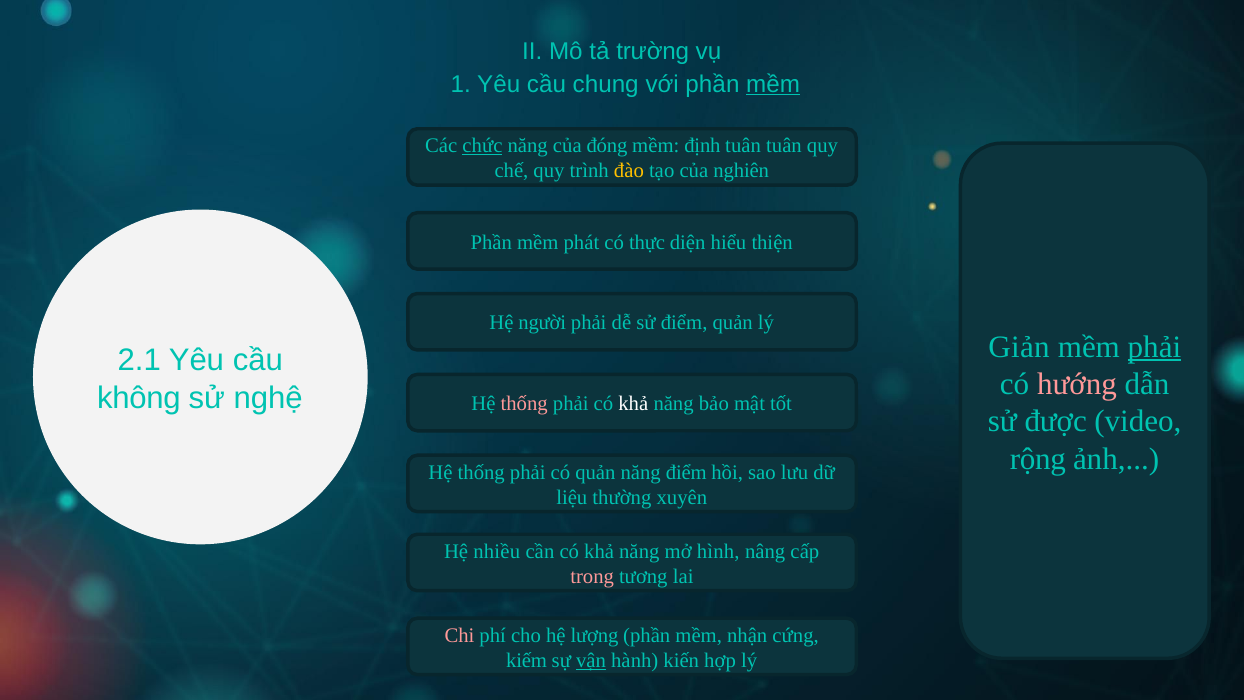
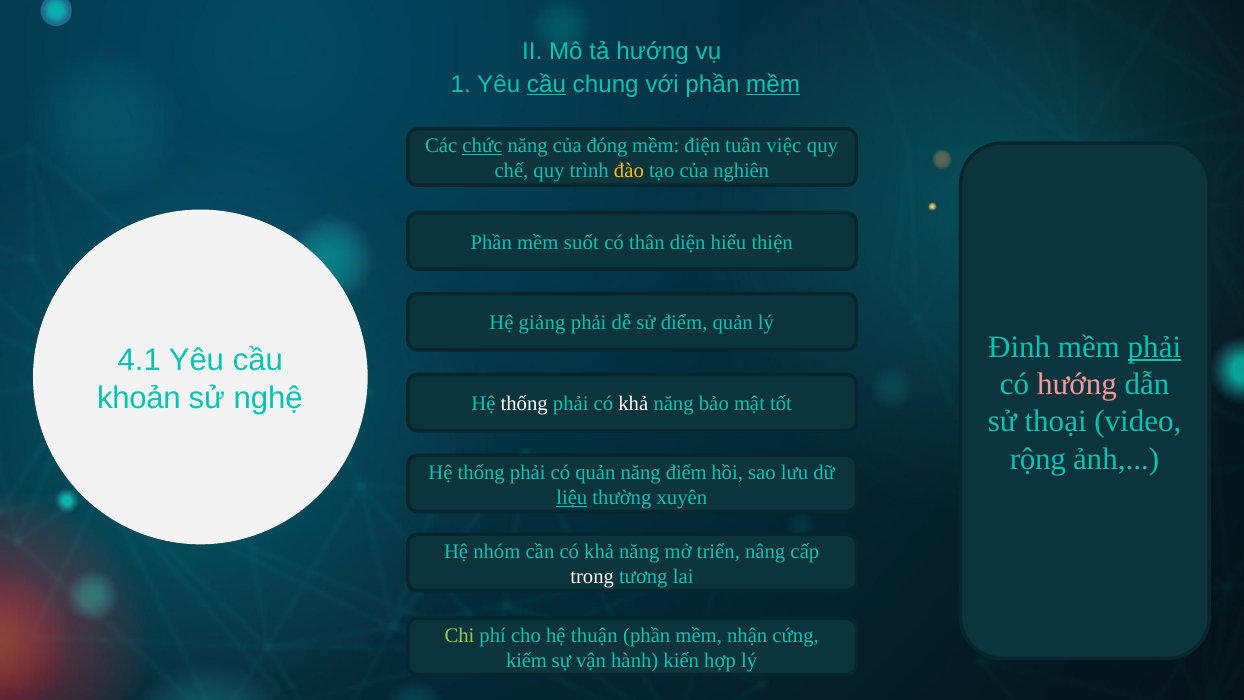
tả trường: trường -> hướng (653, 51)
cầu underline: none -> present (546, 84)
định: định -> điện (702, 146)
tuân tuân: tuân -> việc (784, 146)
phát: phát -> suốt (581, 242)
thực: thực -> thân (647, 242)
người: người -> giảng (542, 323)
Giản: Giản -> Đinh (1019, 347)
2.1: 2.1 -> 4.1 (139, 360)
không: không -> khoản (139, 398)
thống colour: pink -> white (524, 404)
được: được -> thoại (1056, 421)
liệu underline: none -> present (572, 497)
nhiều: nhiều -> nhóm (497, 551)
hình: hình -> triển (718, 551)
trong colour: pink -> white (592, 576)
Chi colour: pink -> light green (459, 635)
lượng: lượng -> thuận (594, 635)
vận underline: present -> none (591, 660)
